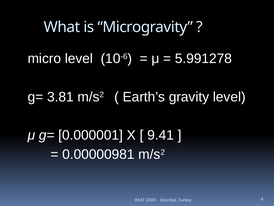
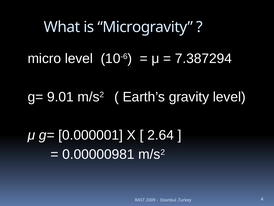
5.991278: 5.991278 -> 7.387294 (203, 58)
3.81: 3.81 -> 9.01 (60, 97)
9.41: 9.41 -> 2.64 (161, 135)
